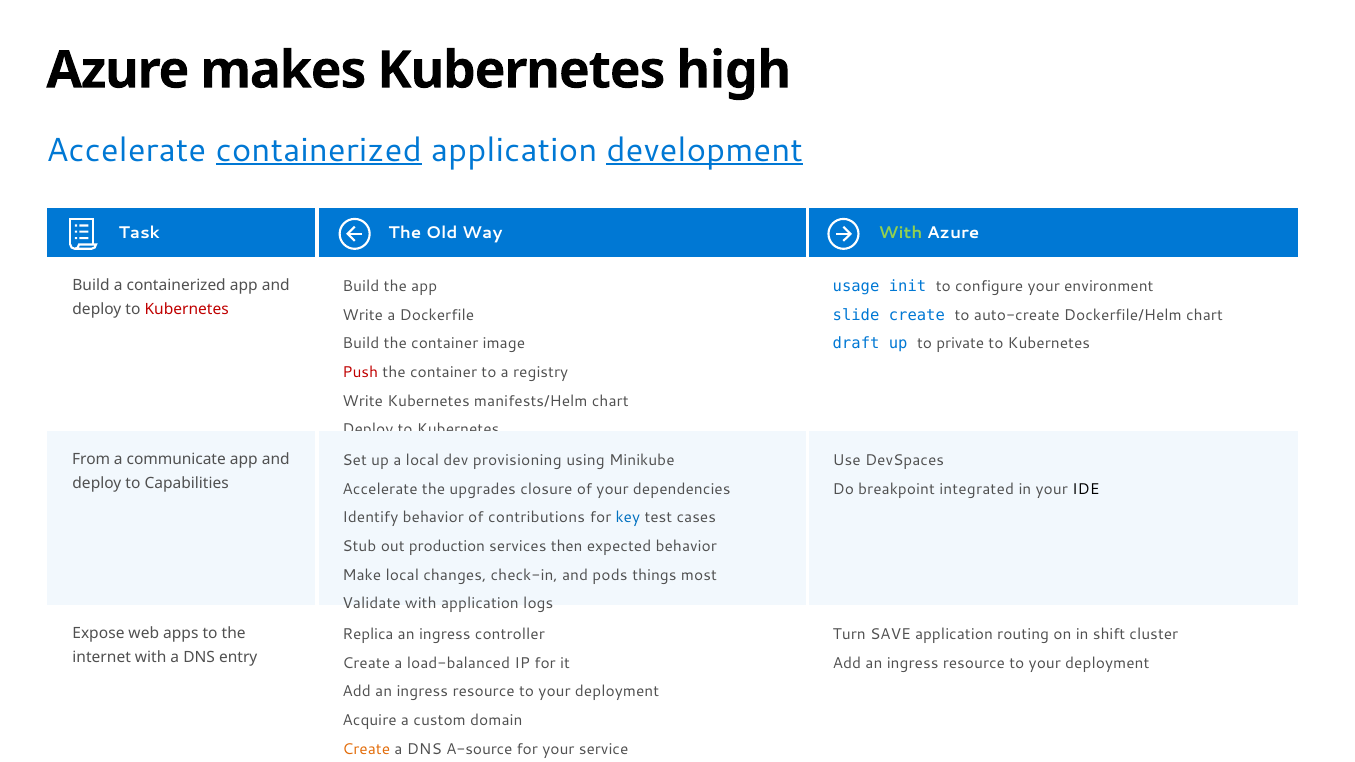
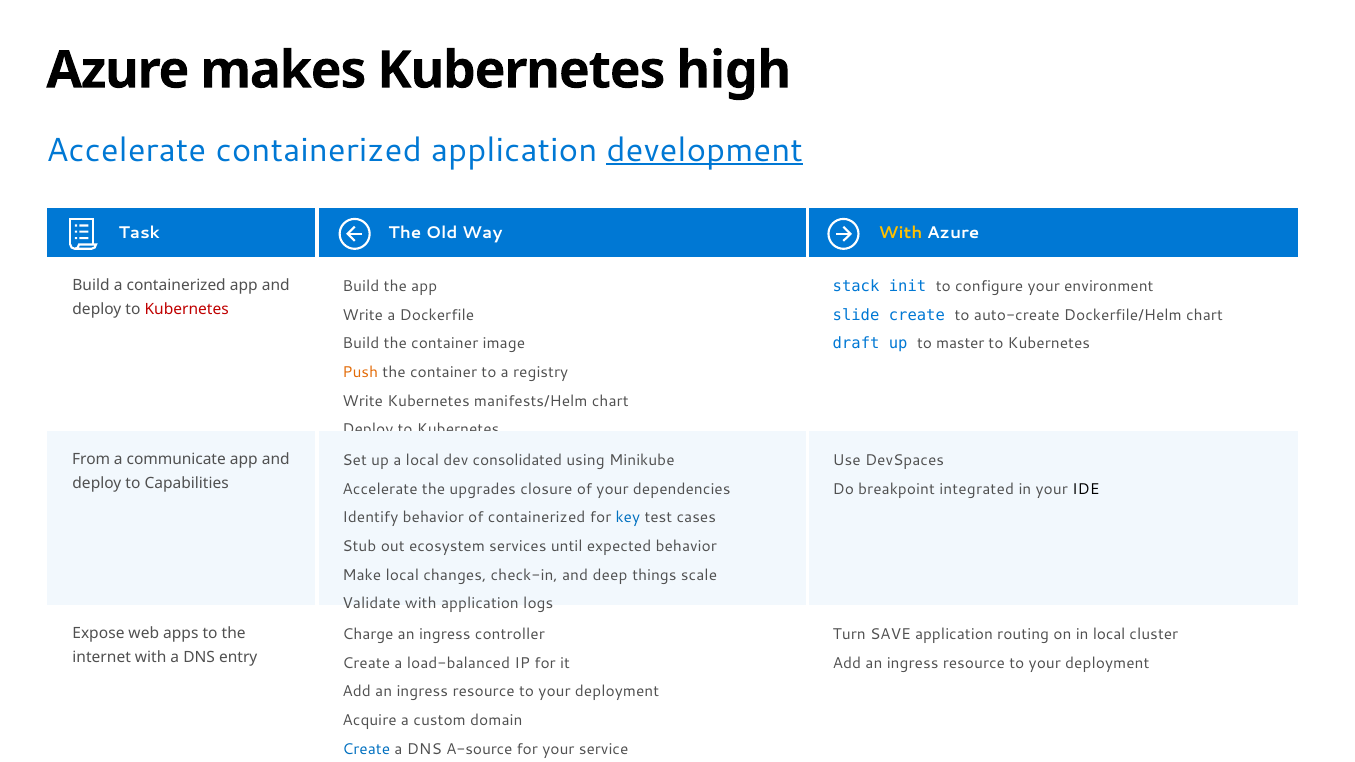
containerized underline: present -> none (319, 150)
With colour: light green -> yellow (901, 233)
usage: usage -> stack (856, 287)
private: private -> master (960, 344)
Push colour: red -> orange (360, 372)
provisioning: provisioning -> consolidated (517, 461)
of contributions: contributions -> containerized (537, 518)
production: production -> ecosystem (447, 546)
then: then -> until (567, 546)
pods: pods -> deep (610, 575)
most: most -> scale (699, 575)
Replica: Replica -> Charge (368, 635)
in shift: shift -> local (1109, 635)
Create colour: orange -> blue (366, 749)
